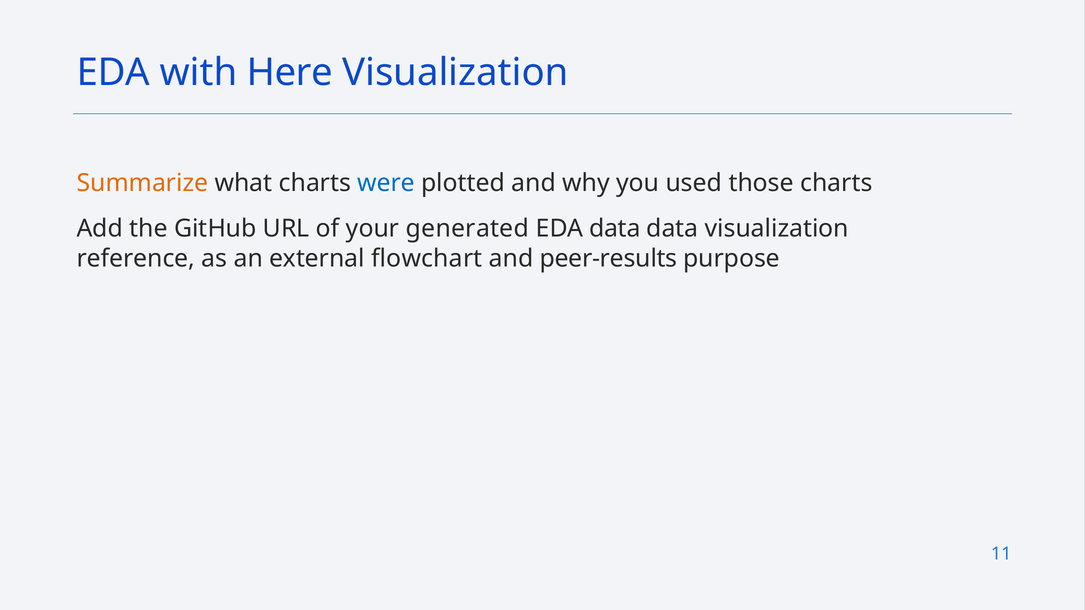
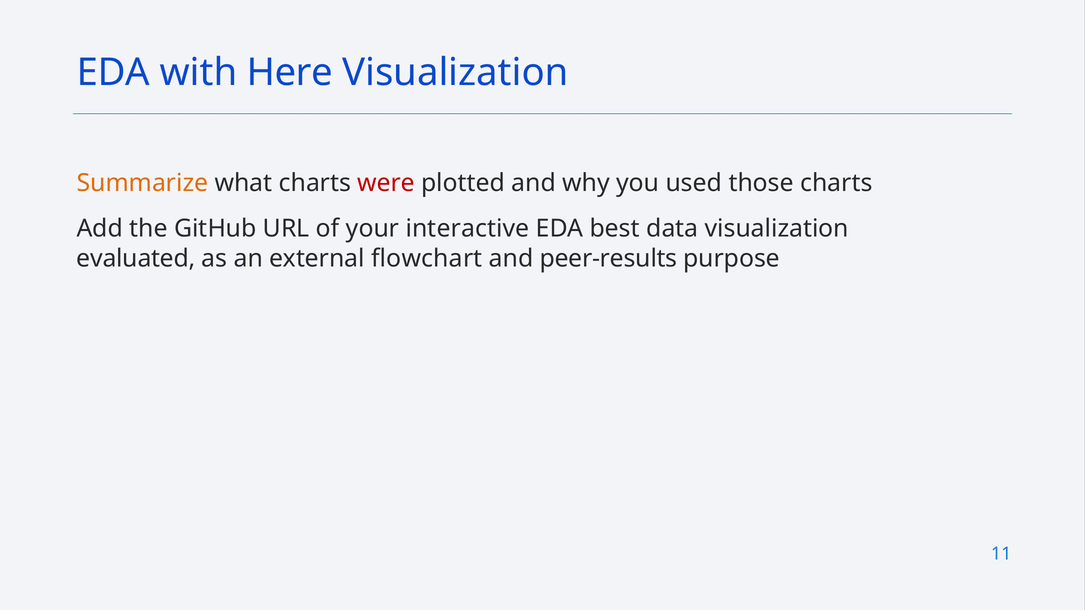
were colour: blue -> red (386, 183)
generated: generated -> interactive (467, 229)
EDA data: data -> best (615, 229)
reference: reference -> evaluated (136, 259)
